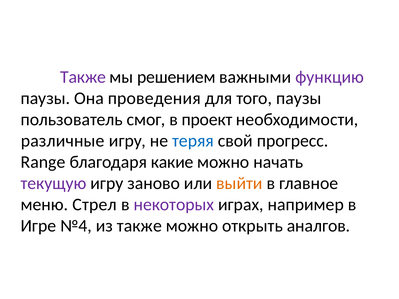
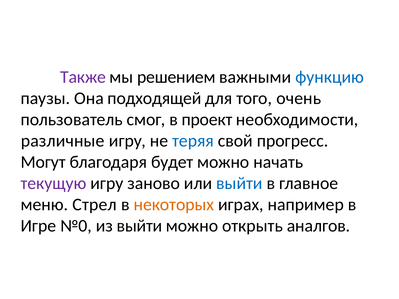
функцию colour: purple -> blue (330, 77)
проведения: проведения -> подходящей (154, 98)
того паузы: паузы -> очень (299, 98)
Range: Range -> Могут (43, 162)
какие: какие -> будет (172, 162)
выйти colour: orange -> blue (239, 183)
некоторых colour: purple -> orange (174, 205)
№4: №4 -> №0 (76, 226)
из также: также -> выйти (140, 226)
